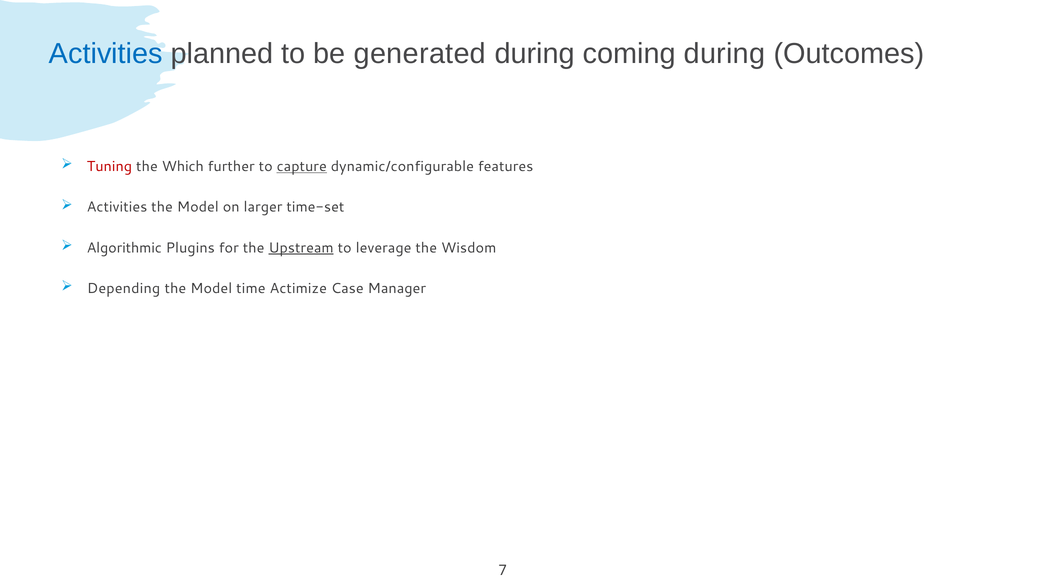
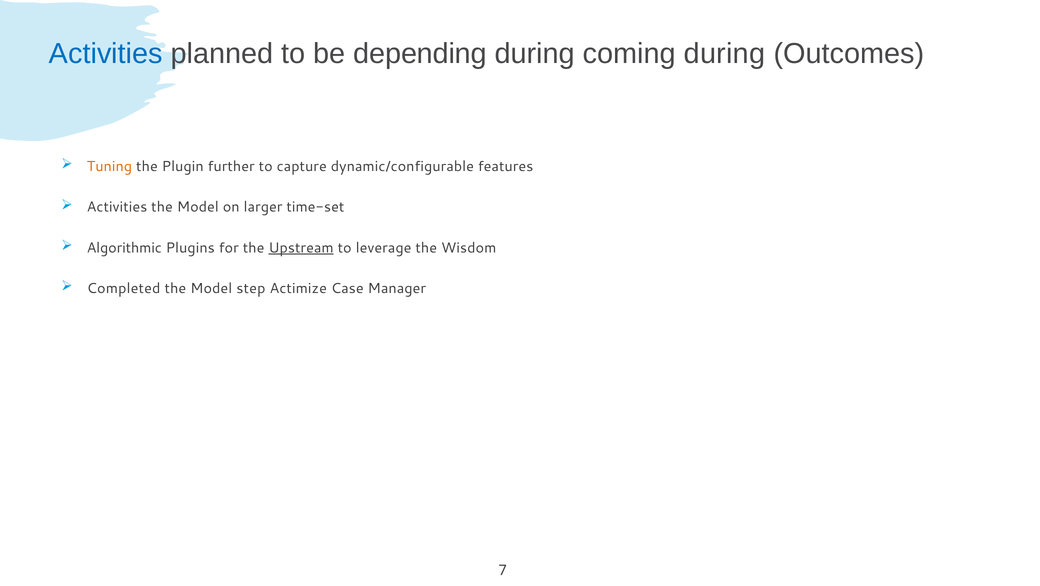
generated: generated -> depending (420, 54)
Tuning colour: red -> orange (109, 166)
Which: Which -> Plugin (183, 166)
capture underline: present -> none (302, 166)
Depending: Depending -> Completed (124, 288)
time: time -> step (251, 288)
